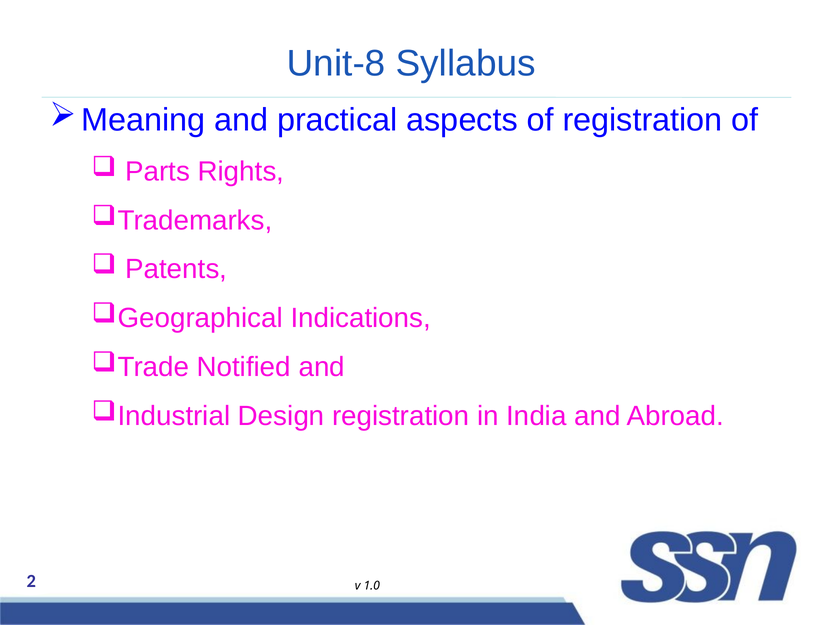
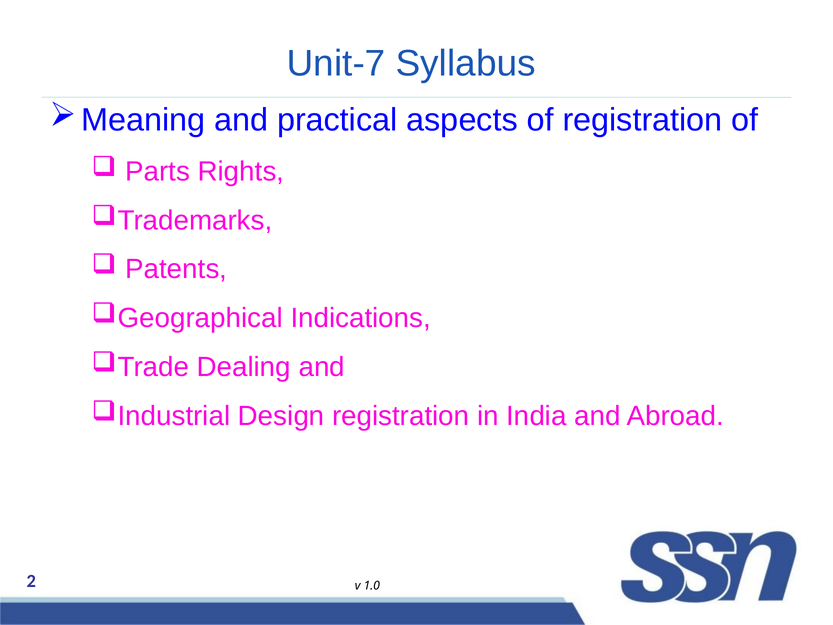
Unit-8: Unit-8 -> Unit-7 (336, 64)
Notified: Notified -> Dealing (244, 367)
